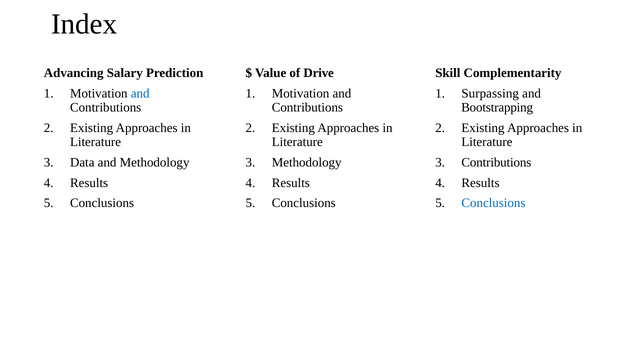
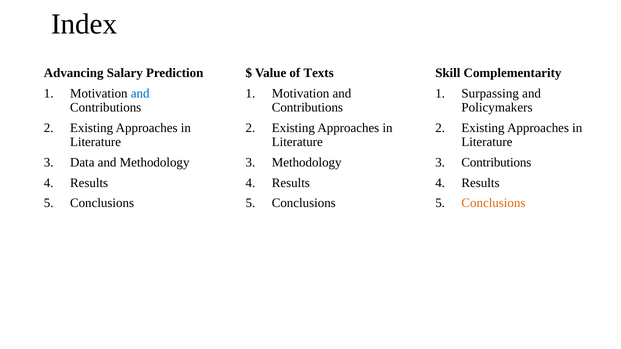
Drive: Drive -> Texts (319, 73)
Bootstrapping: Bootstrapping -> Policymakers (497, 108)
Conclusions colour: blue -> orange (493, 203)
